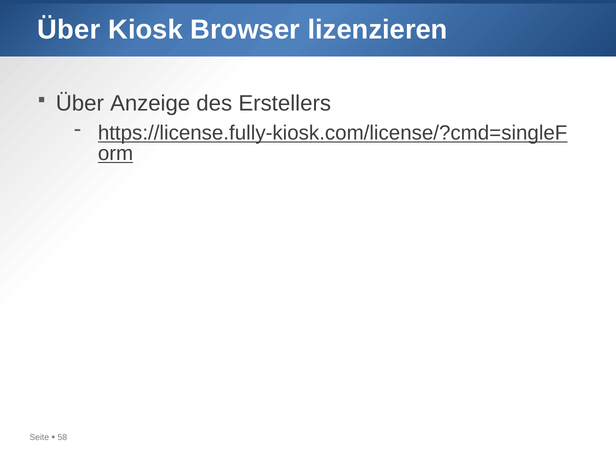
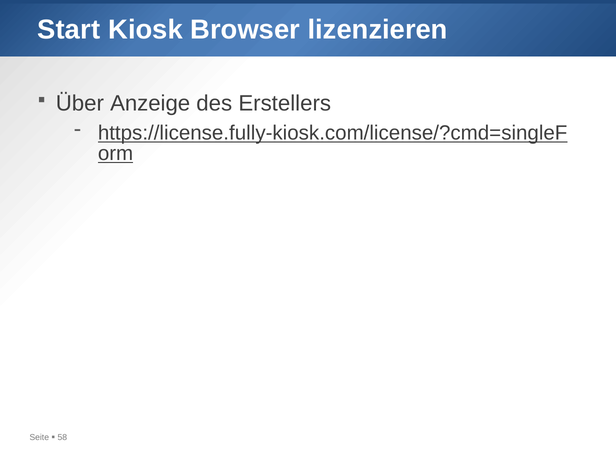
Über: Über -> Start (69, 30)
